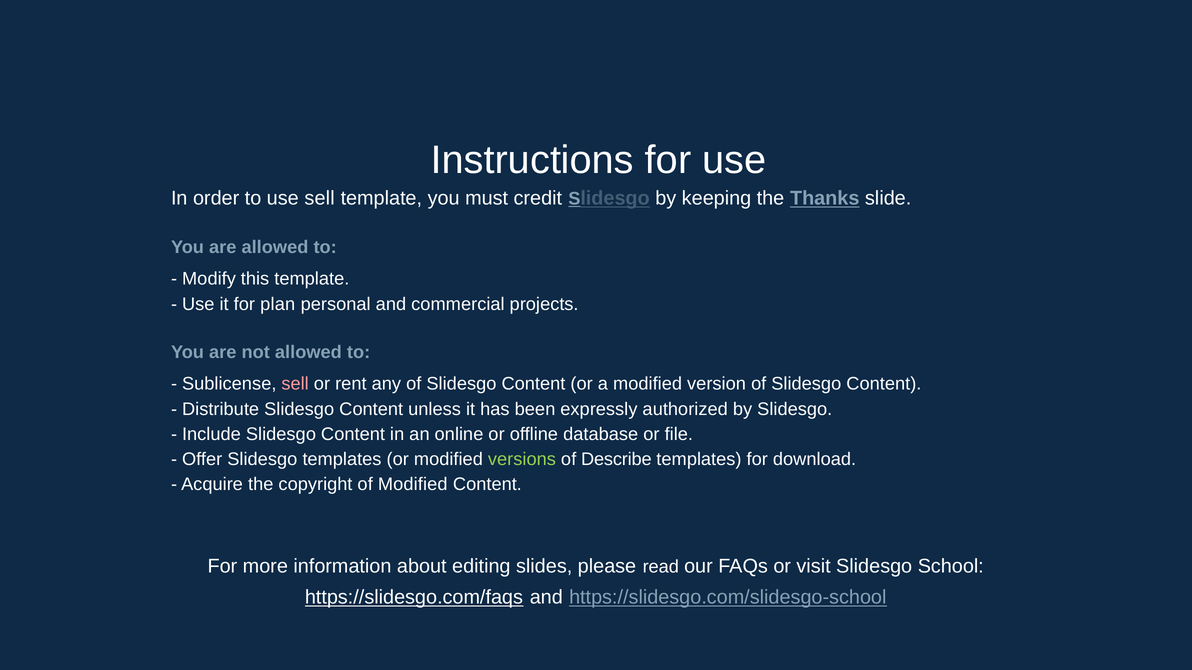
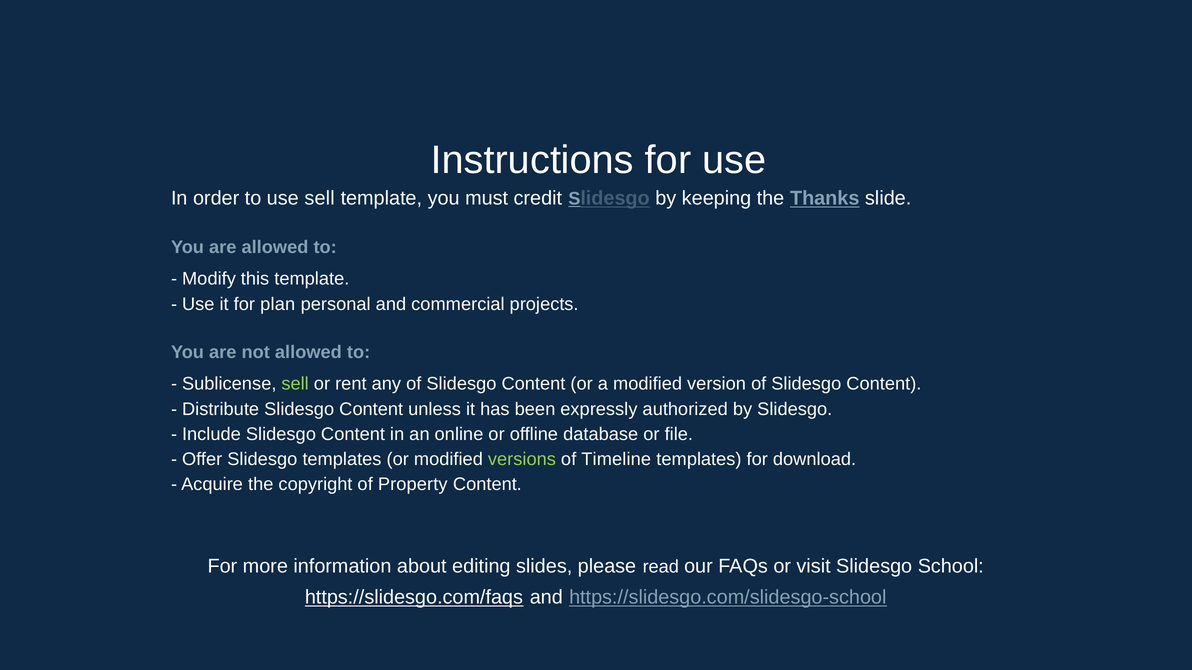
sell colour: pink -> light green (295, 384)
Describe: Describe -> Timeline (616, 460)
of Modified: Modified -> Property (413, 485)
